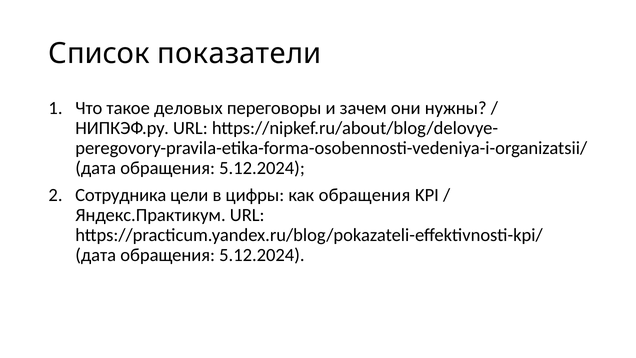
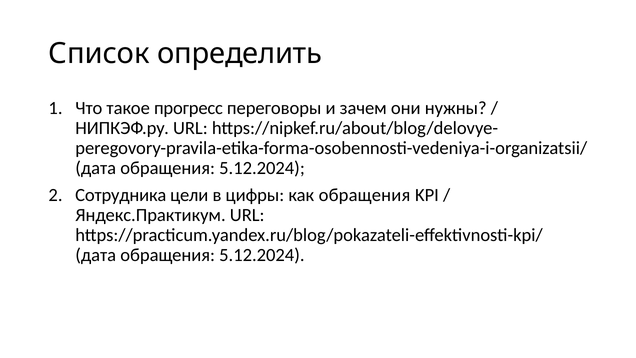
показатели: показатели -> определить (240, 53)
деловых: деловых -> прогресс (188, 108)
